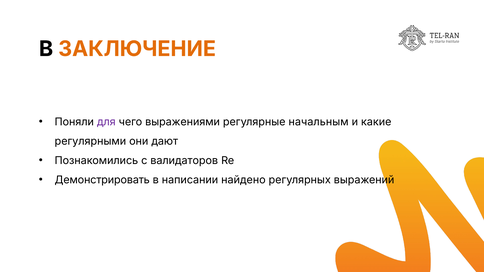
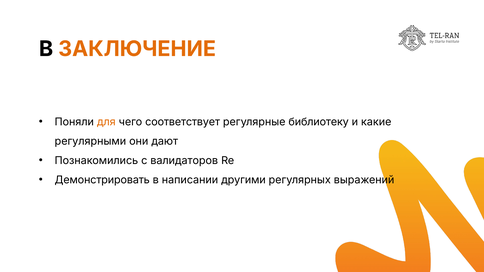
для colour: purple -> orange (106, 122)
выражениями: выражениями -> соответствует (183, 122)
начальным: начальным -> библиотеку (319, 122)
найдено: найдено -> другими (243, 180)
